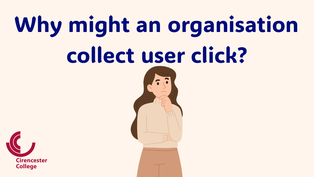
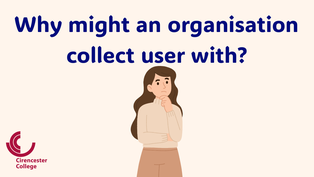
click: click -> with (219, 55)
